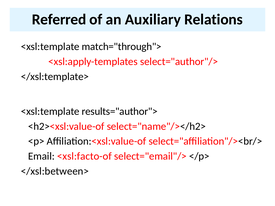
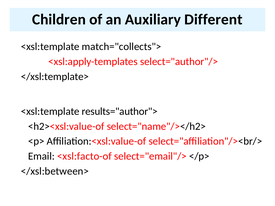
Referred: Referred -> Children (59, 20)
Relations: Relations -> Different (213, 20)
match="through">: match="through"> -> match="collects"> (122, 47)
